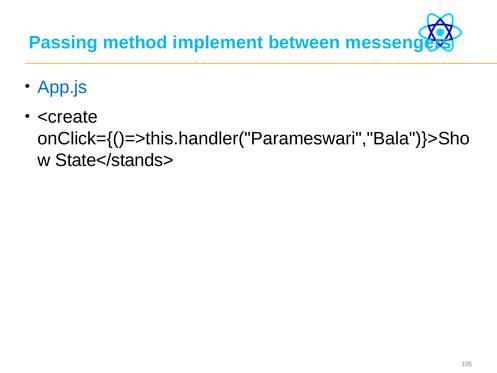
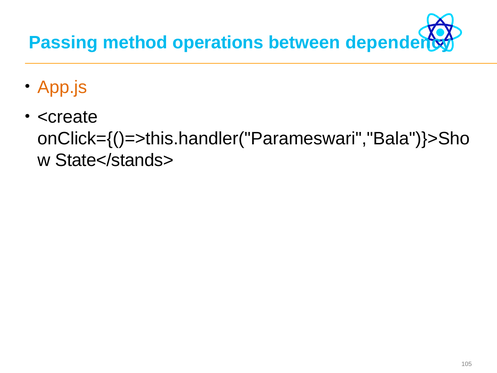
implement: implement -> operations (218, 42)
messengers: messengers -> dependency (398, 42)
App.js colour: blue -> orange (62, 87)
